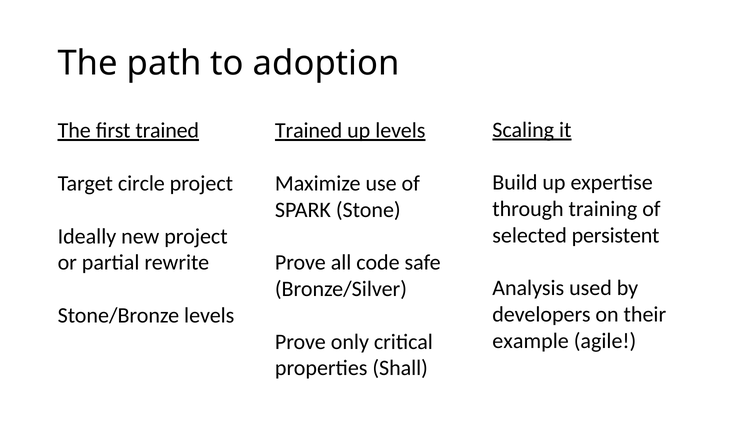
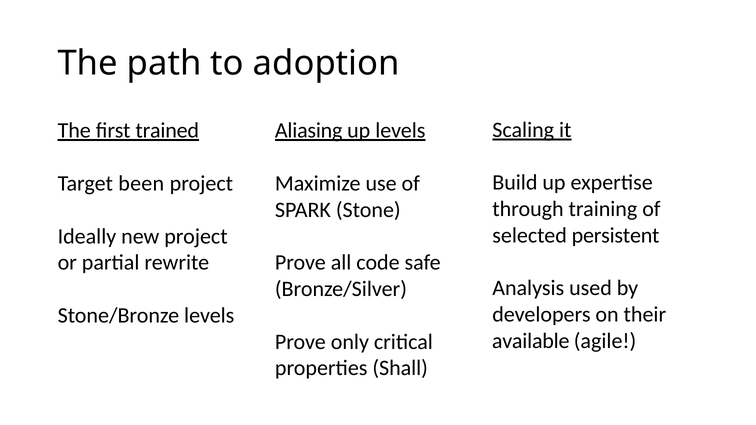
Trained: Trained -> Aliasing (309, 131)
circle: circle -> been (141, 184)
example: example -> available (531, 341)
